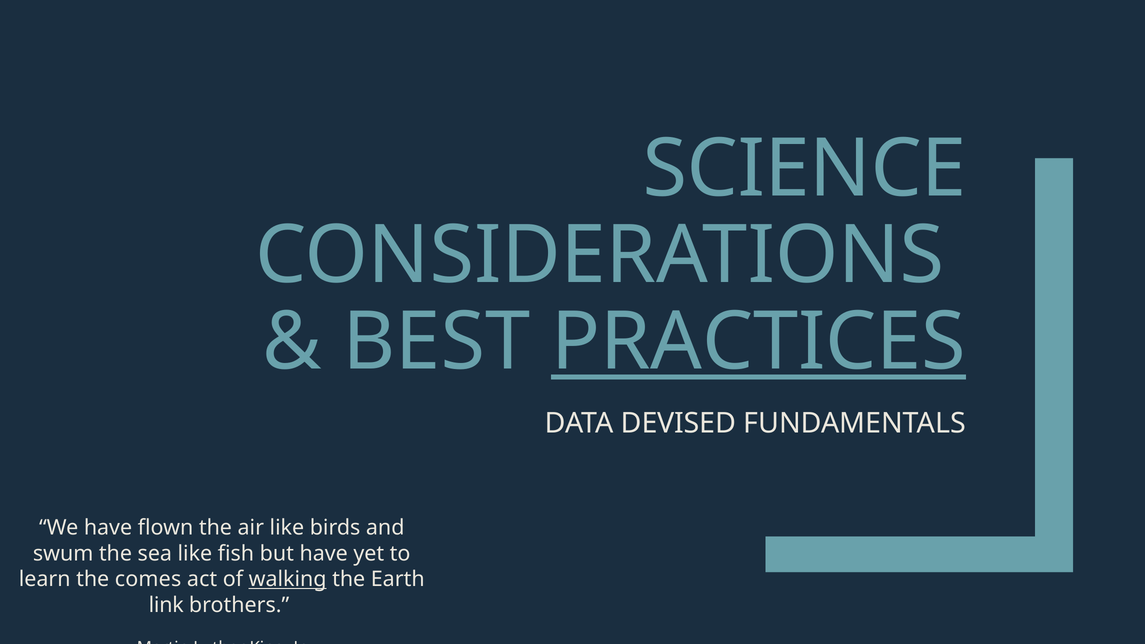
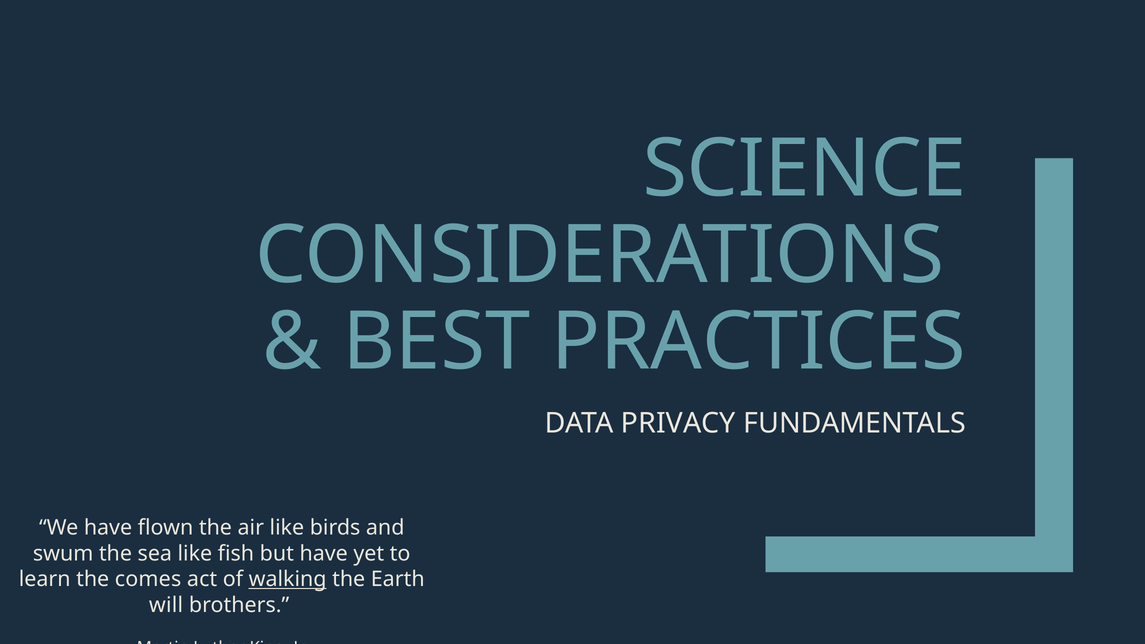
PRACTICES underline: present -> none (759, 342)
DEVISED: DEVISED -> PRIVACY (678, 424)
link: link -> will (166, 605)
